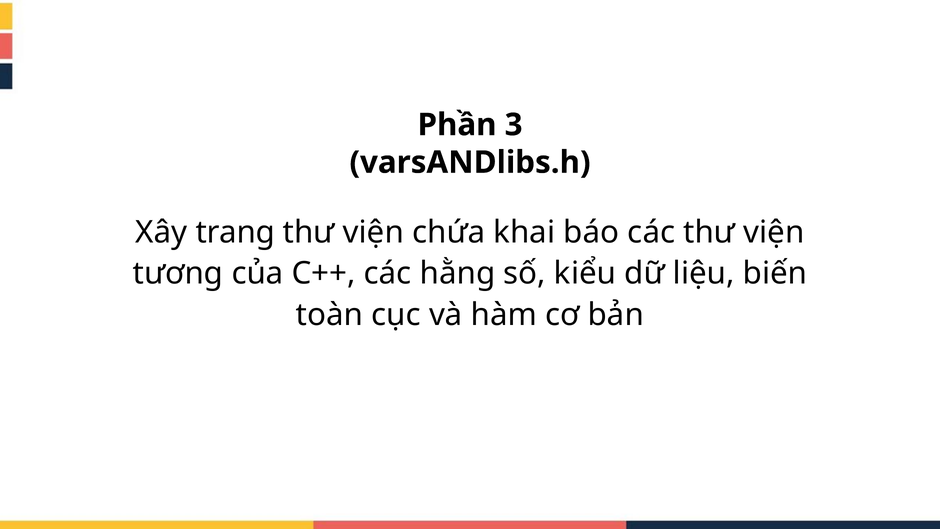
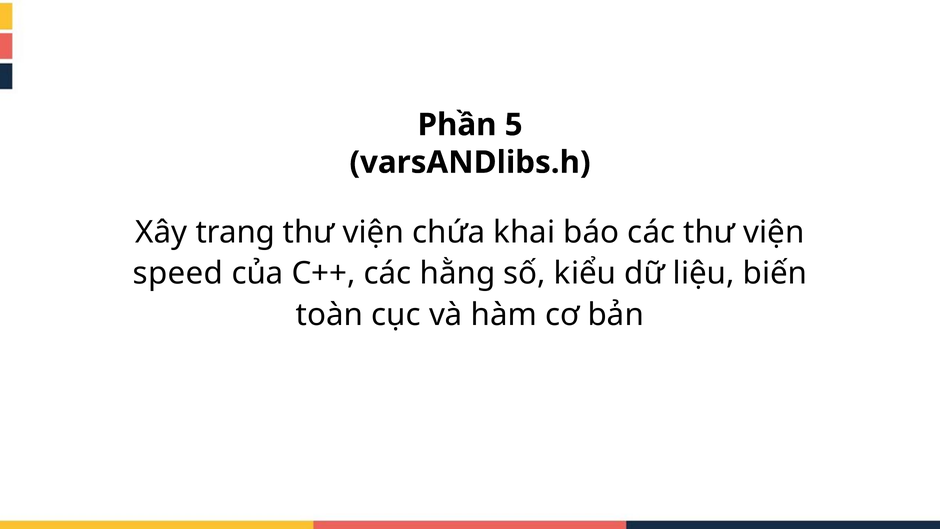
3: 3 -> 5 (514, 125)
tương: tương -> speed (178, 273)
